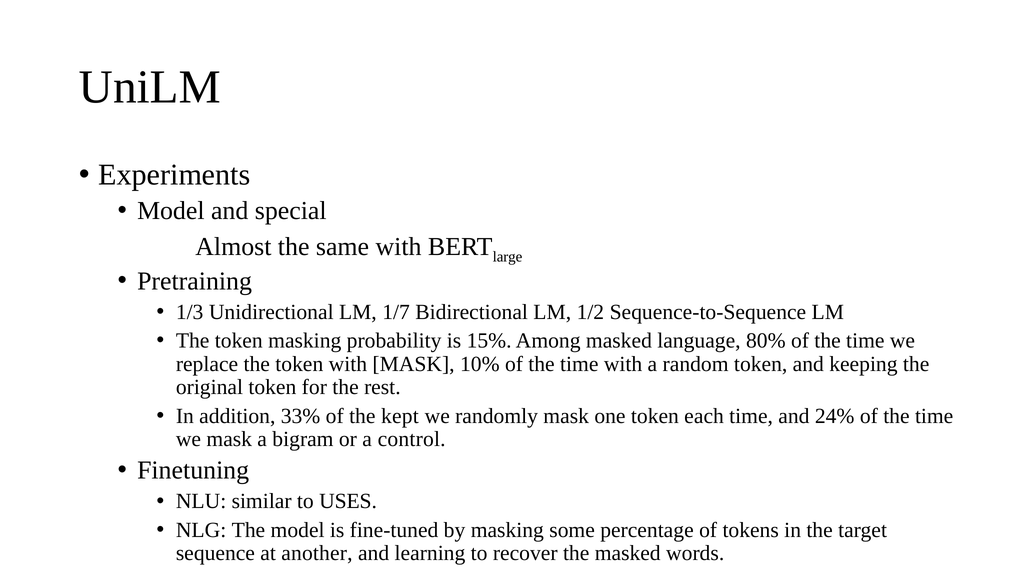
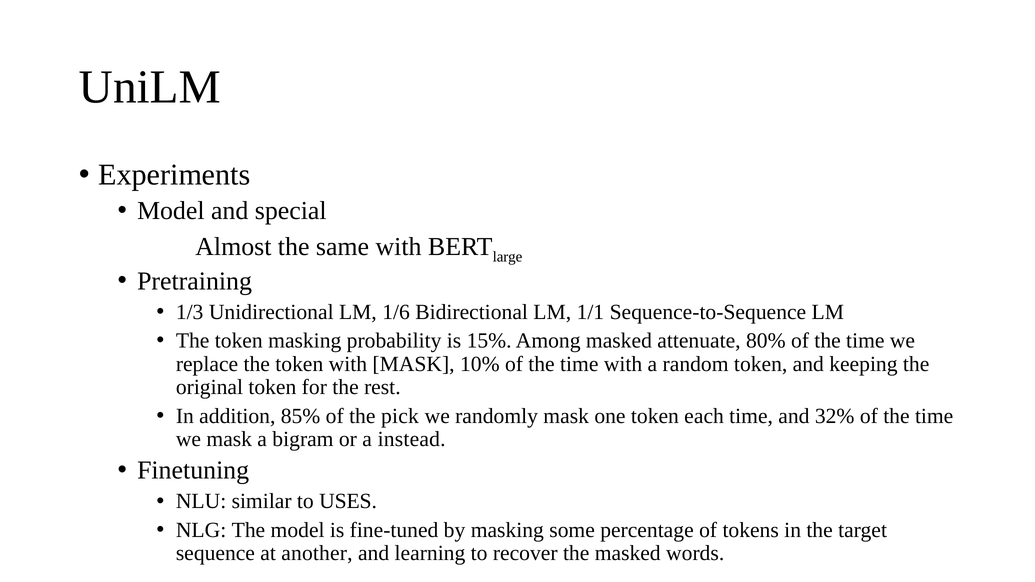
1/7: 1/7 -> 1/6 (396, 312)
1/2: 1/2 -> 1/1 (590, 312)
language: language -> attenuate (699, 341)
33%: 33% -> 85% (301, 416)
kept: kept -> pick (400, 416)
24%: 24% -> 32% (835, 416)
control: control -> instead (412, 439)
